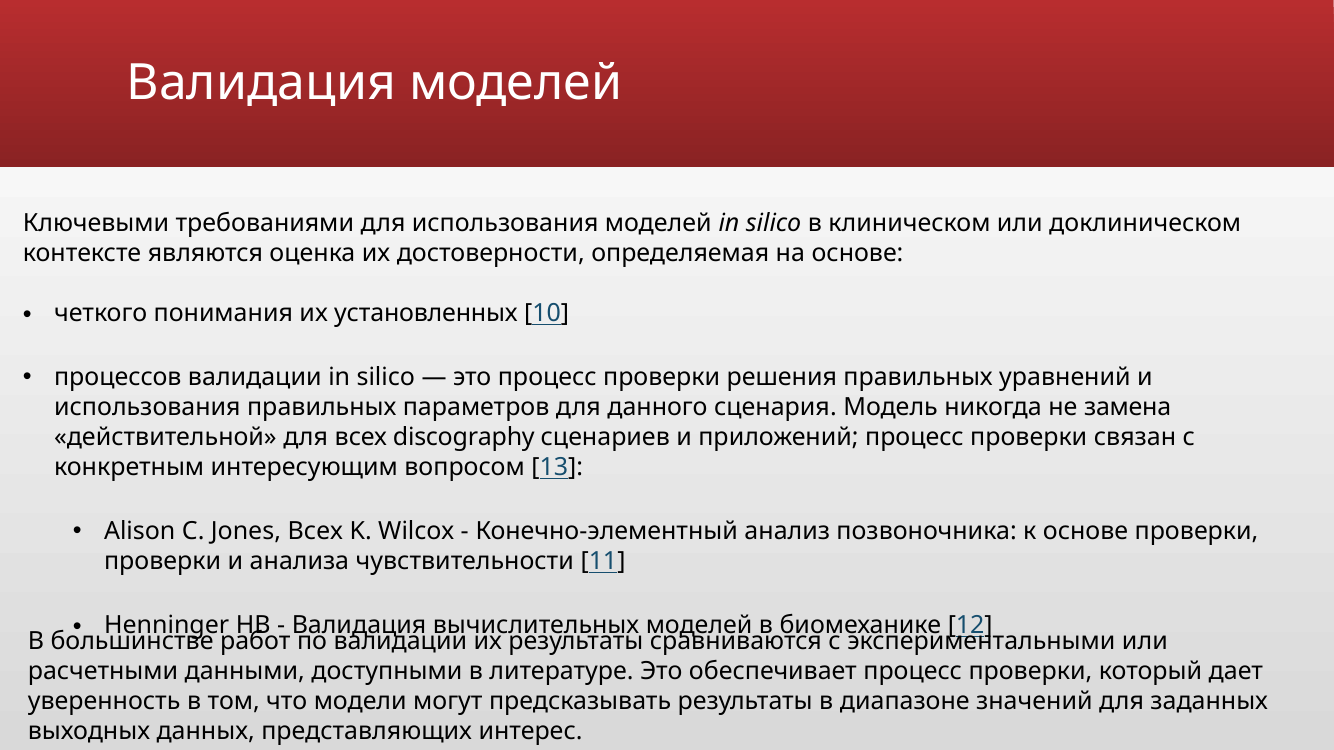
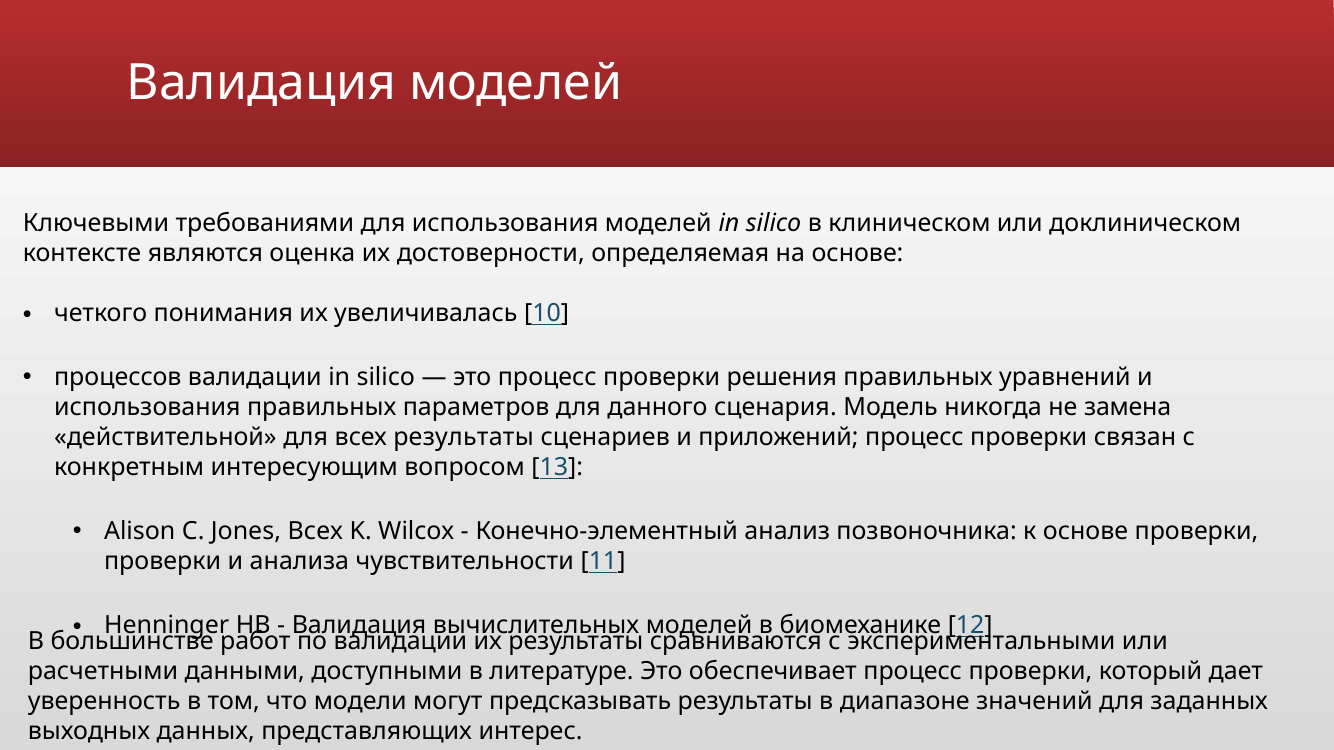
установленных: установленных -> увеличивалась (426, 314)
всех discography: discography -> результаты (464, 438)
